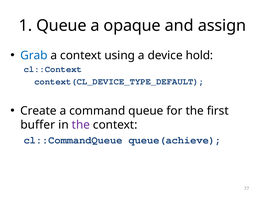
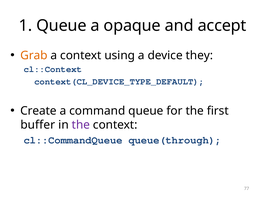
assign: assign -> accept (222, 26)
Grab colour: blue -> orange (34, 56)
hold: hold -> they (199, 56)
queue(achieve: queue(achieve -> queue(through (175, 141)
